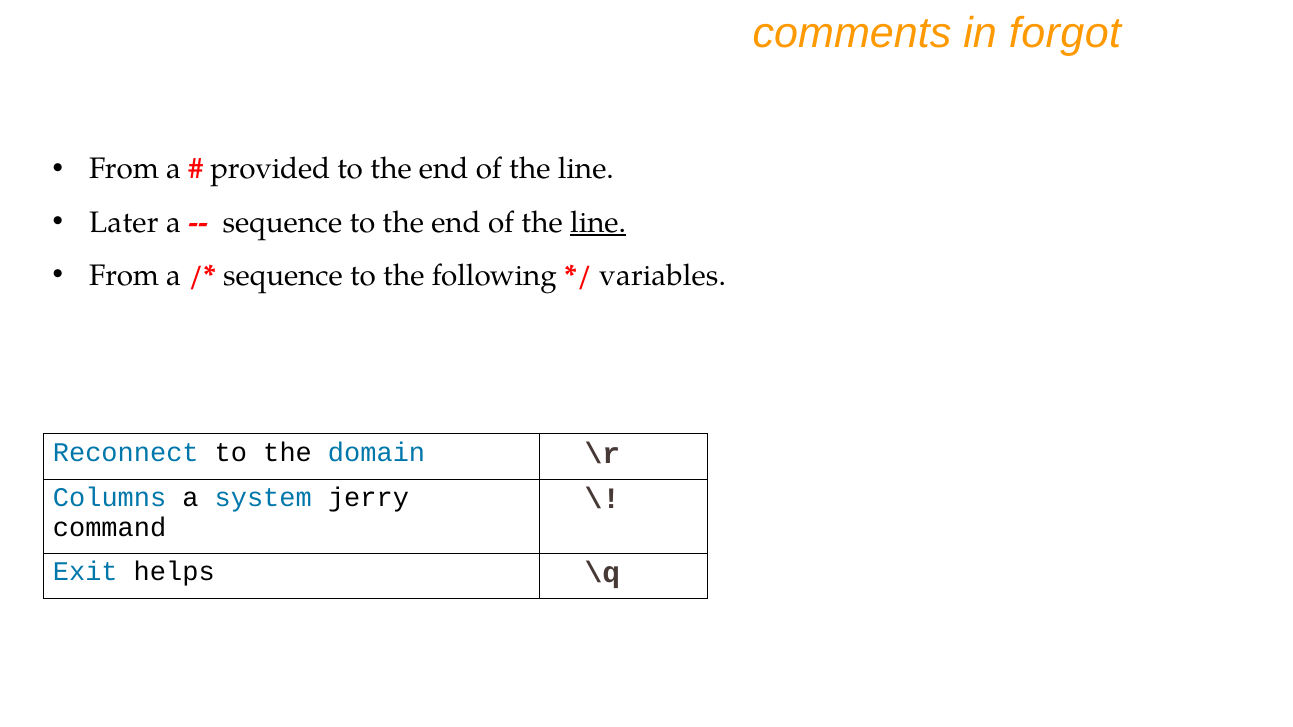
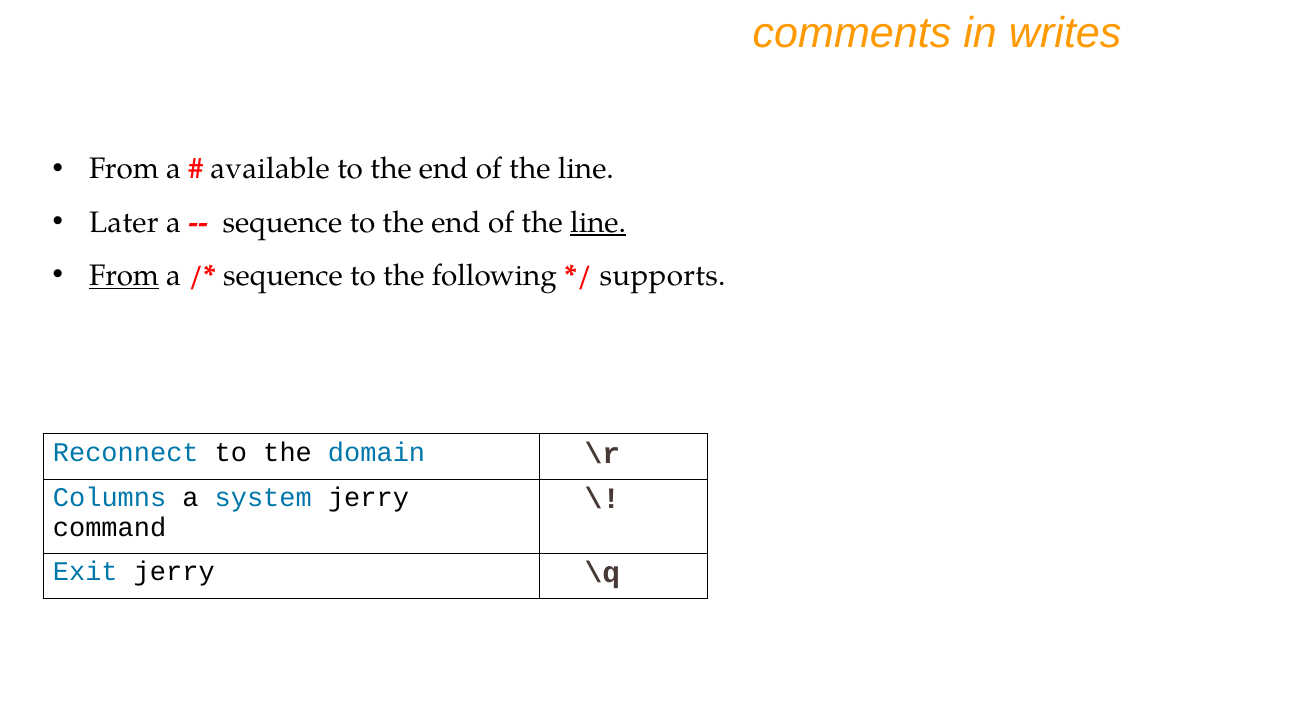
forgot: forgot -> writes (1065, 34)
provided: provided -> available (270, 169)
From underline: none -> present (124, 276)
variables: variables -> supports (663, 276)
Exit helps: helps -> jerry (174, 572)
